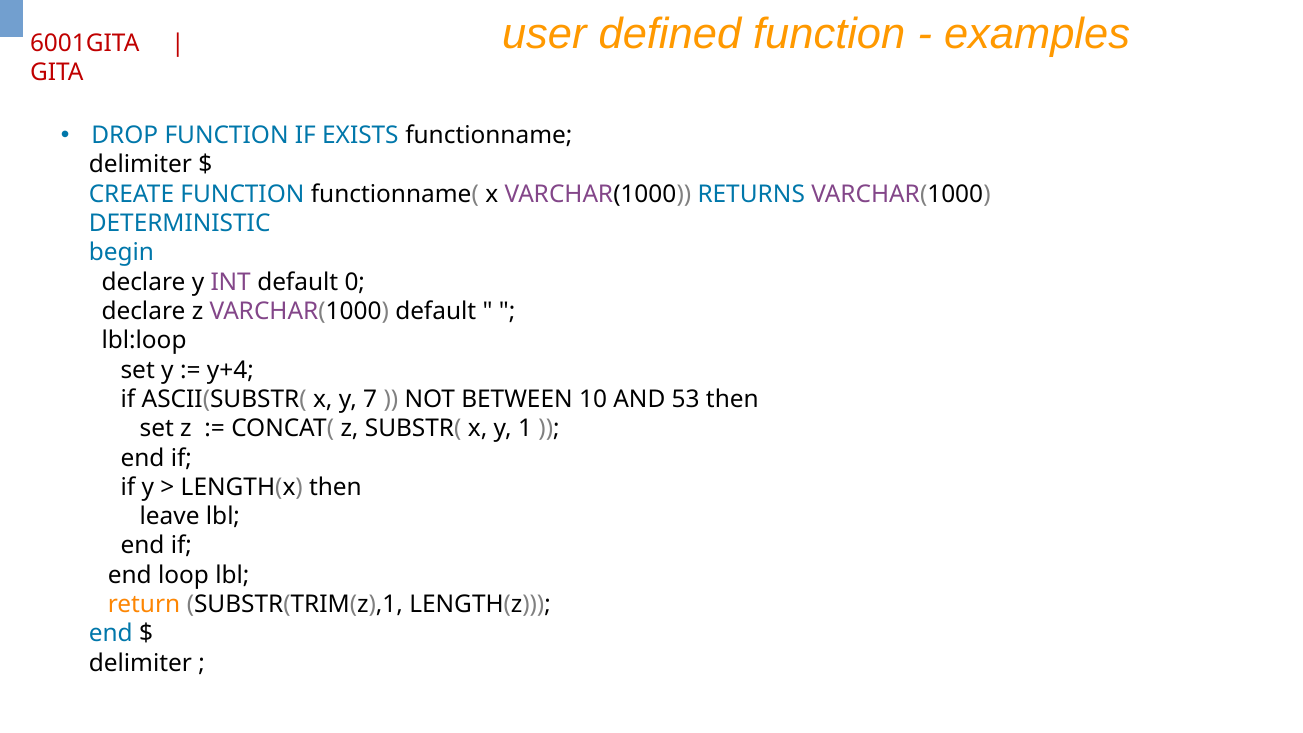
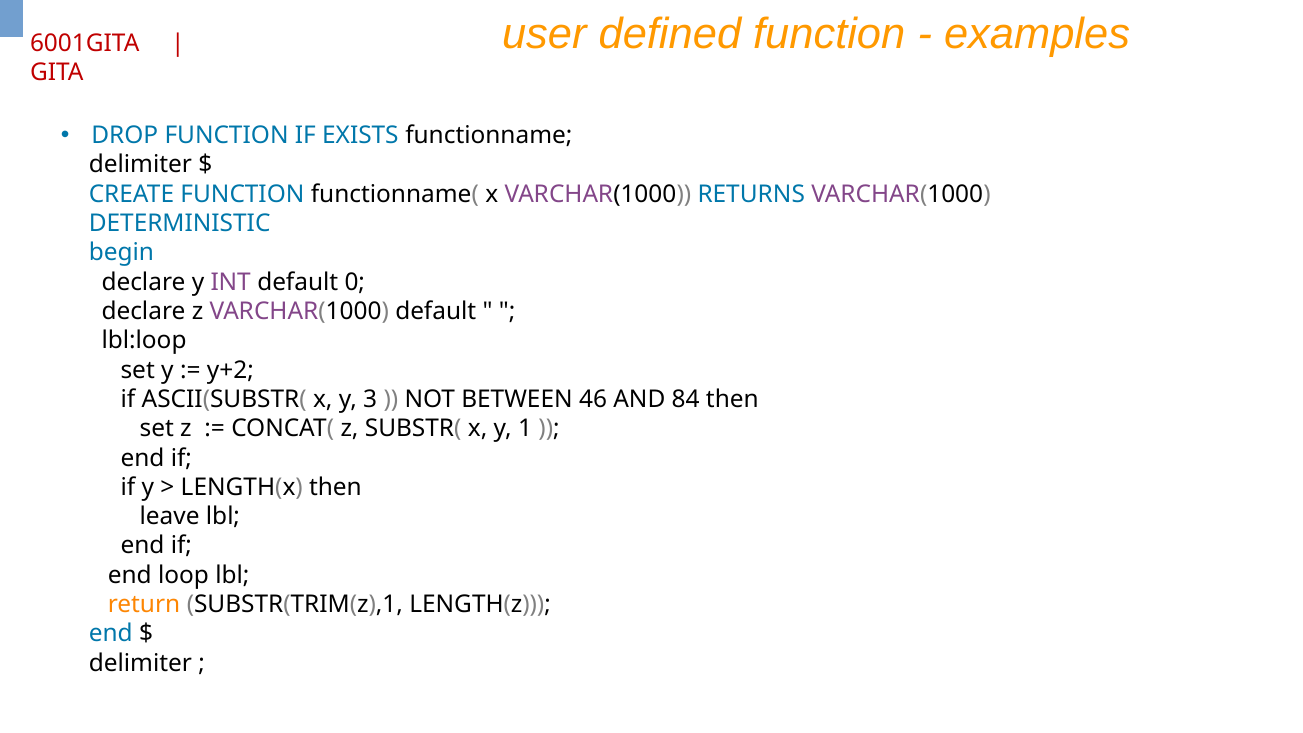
y+4: y+4 -> y+2 (230, 370)
7: 7 -> 3 (370, 399)
10: 10 -> 46 (593, 399)
53: 53 -> 84 (686, 399)
